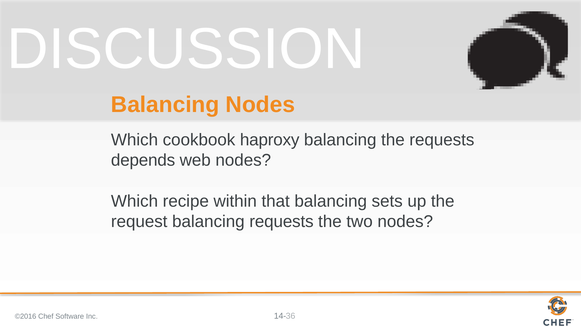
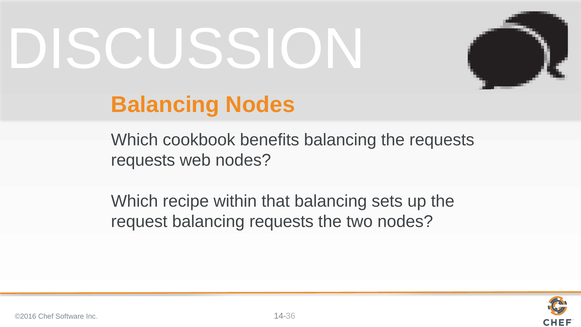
haproxy: haproxy -> benefits (270, 140)
depends: depends -> requests (143, 160)
